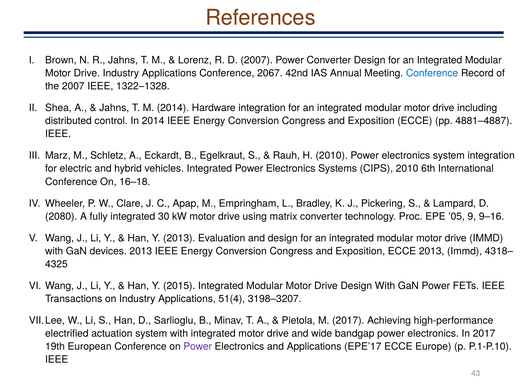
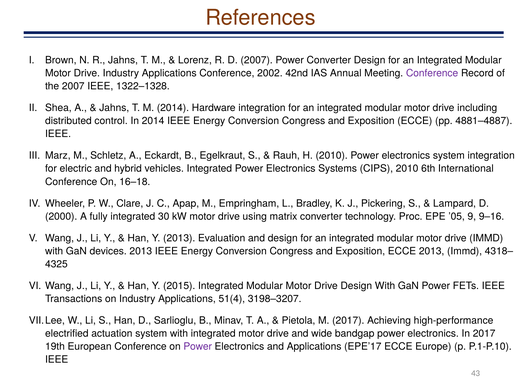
2067: 2067 -> 2002 (270, 73)
Conference colour: blue -> purple (432, 73)
2080: 2080 -> 2000 (61, 216)
